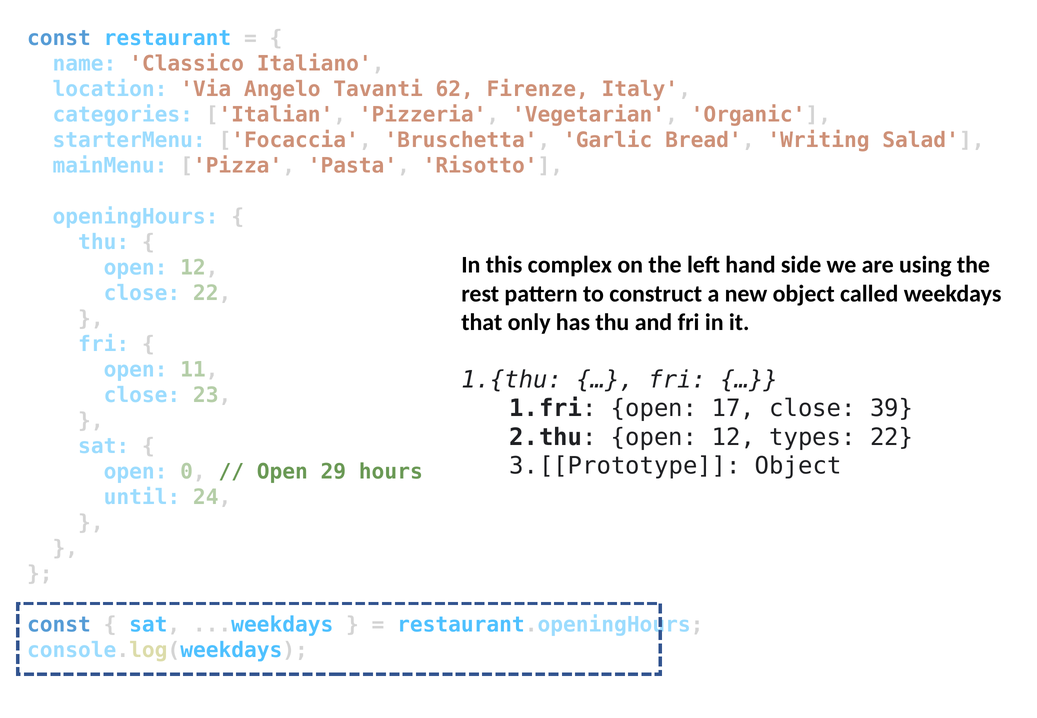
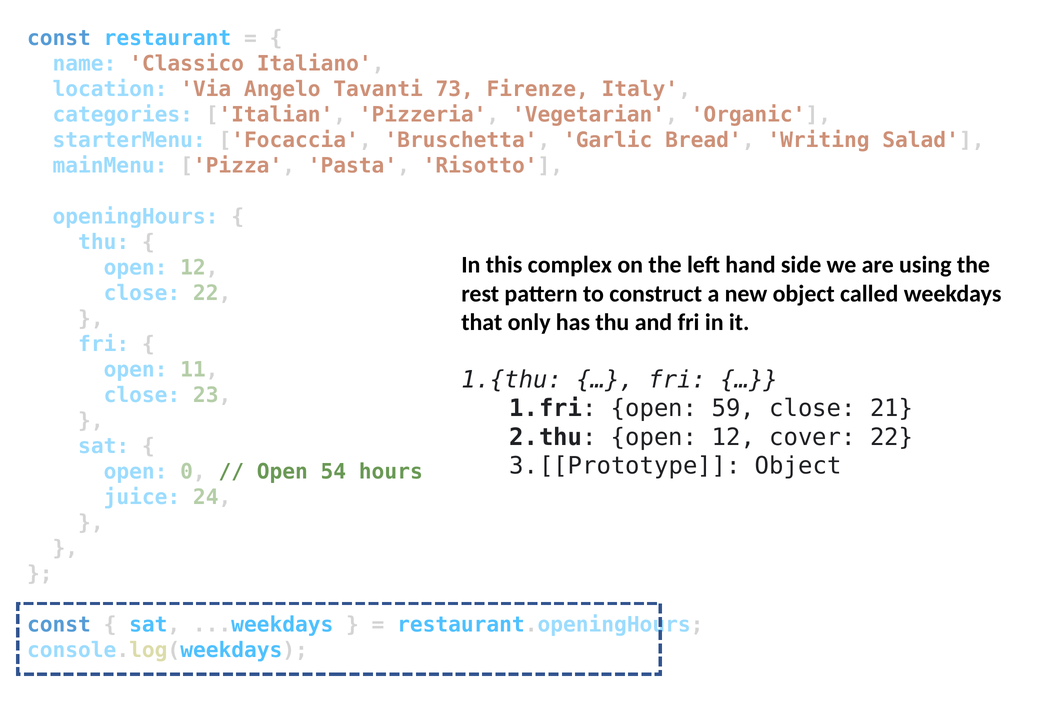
62: 62 -> 73 (455, 89)
17: 17 -> 59 (733, 408)
39: 39 -> 21 (892, 408)
types: types -> cover (812, 437)
29: 29 -> 54 (333, 472)
until: until -> juice (142, 497)
